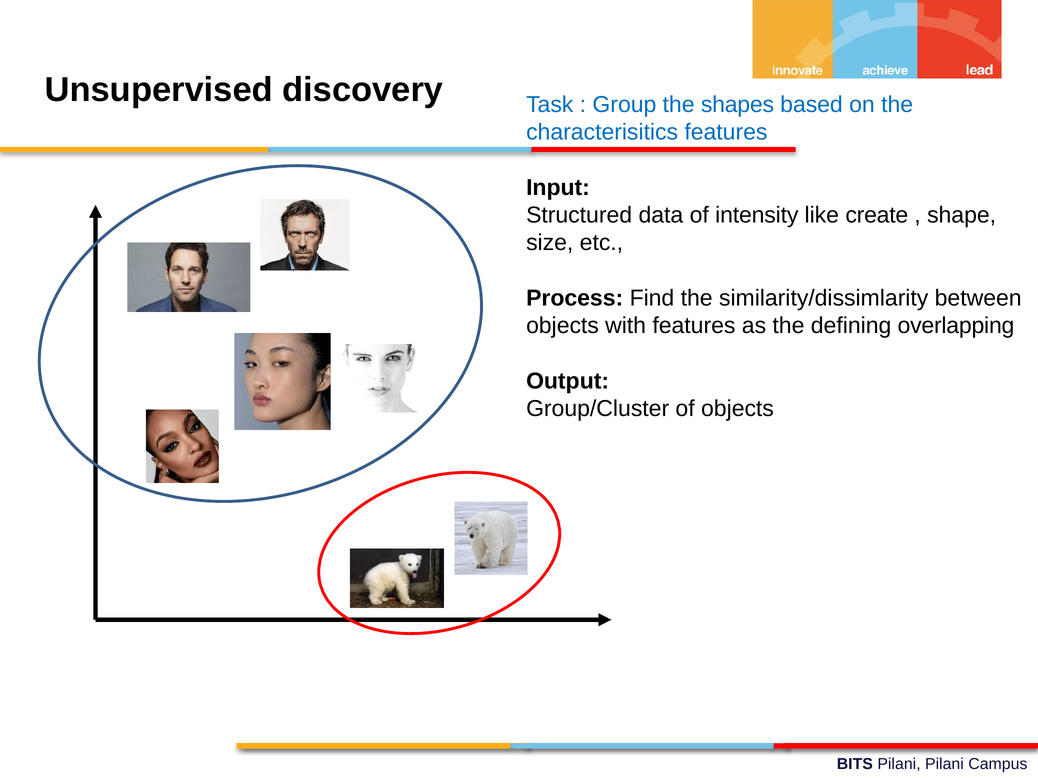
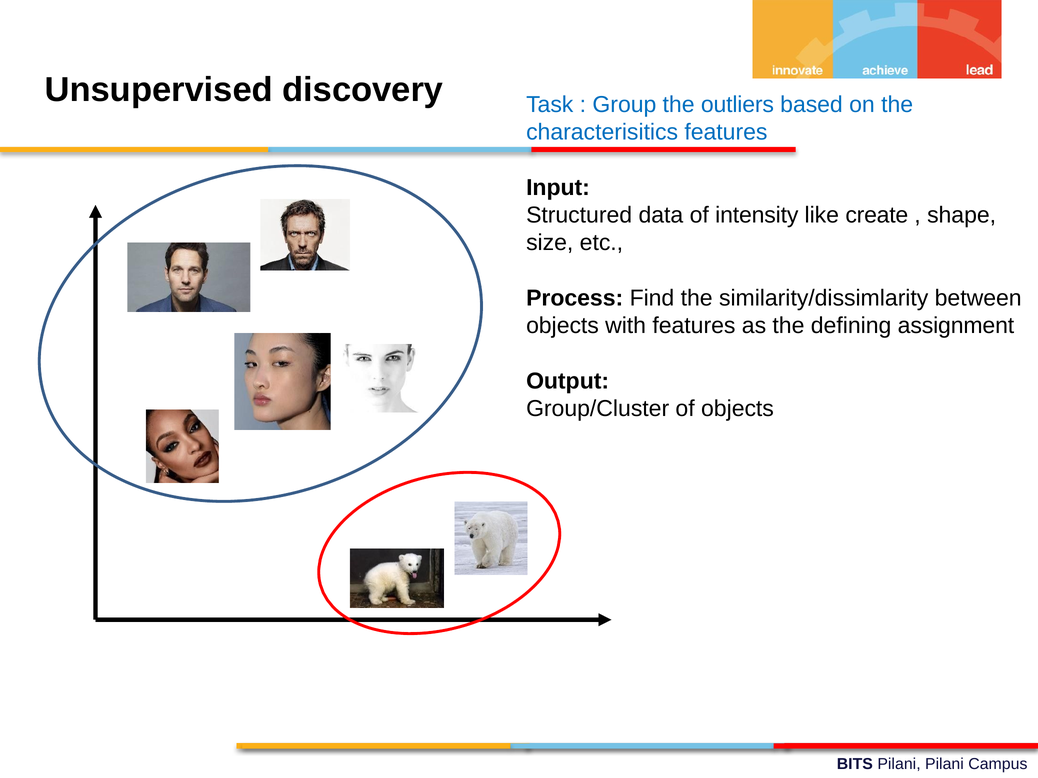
shapes: shapes -> outliers (737, 105)
overlapping: overlapping -> assignment (956, 326)
